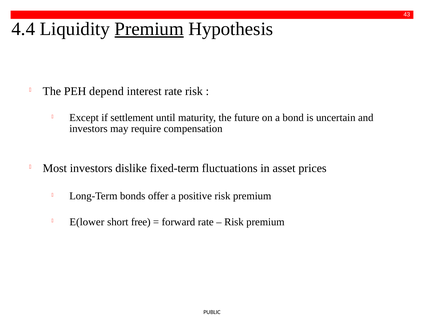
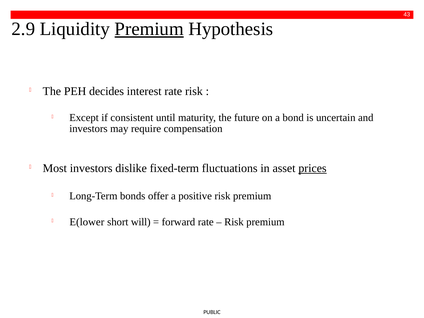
4.4: 4.4 -> 2.9 (23, 29)
depend: depend -> decides (107, 91)
settlement: settlement -> consistent (132, 118)
prices underline: none -> present (313, 168)
free: free -> will (141, 222)
